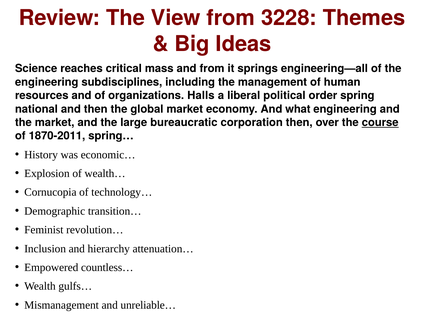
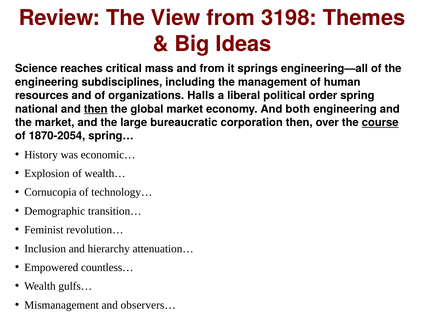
3228: 3228 -> 3198 (289, 18)
then underline: none -> present (96, 109)
what: what -> both (298, 109)
1870-2011: 1870-2011 -> 1870-2054 (57, 136)
unreliable…: unreliable… -> observers… (148, 305)
